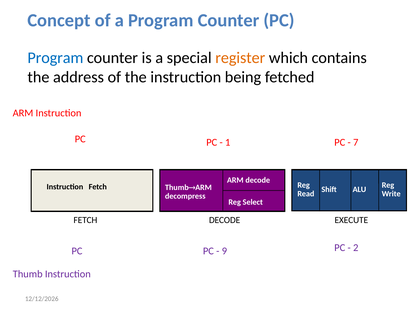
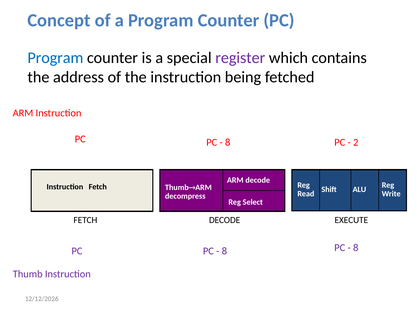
register colour: orange -> purple (240, 58)
7: 7 -> 2 (356, 142)
1: 1 -> 8 (228, 142)
9: 9 -> 8 (224, 251)
2: 2 -> 8 (356, 247)
